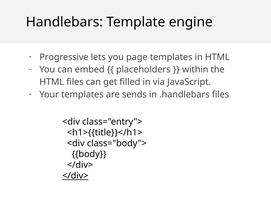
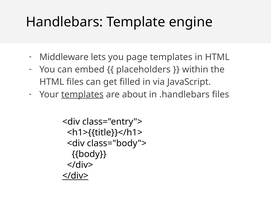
Progressive: Progressive -> Middleware (64, 57)
templates underline: none -> present (82, 95)
sends: sends -> about (134, 95)
